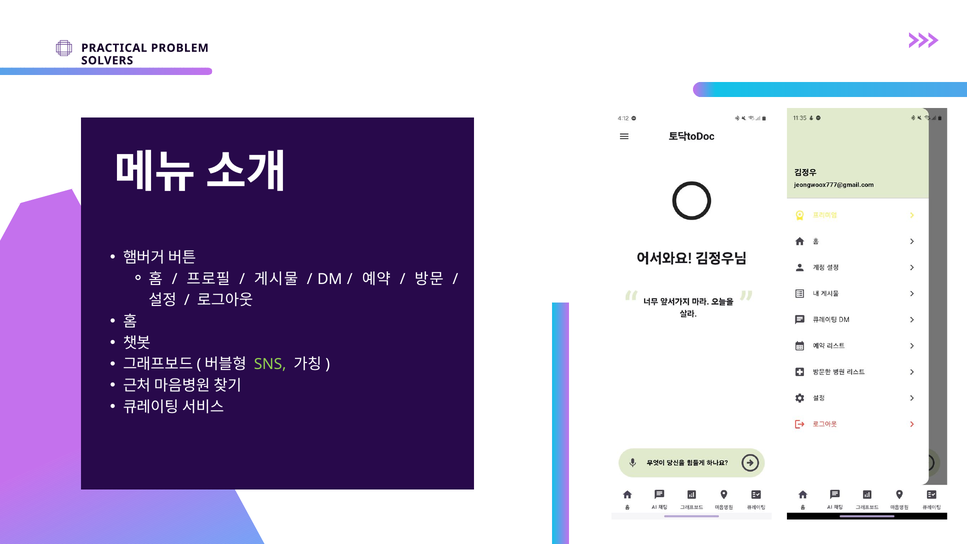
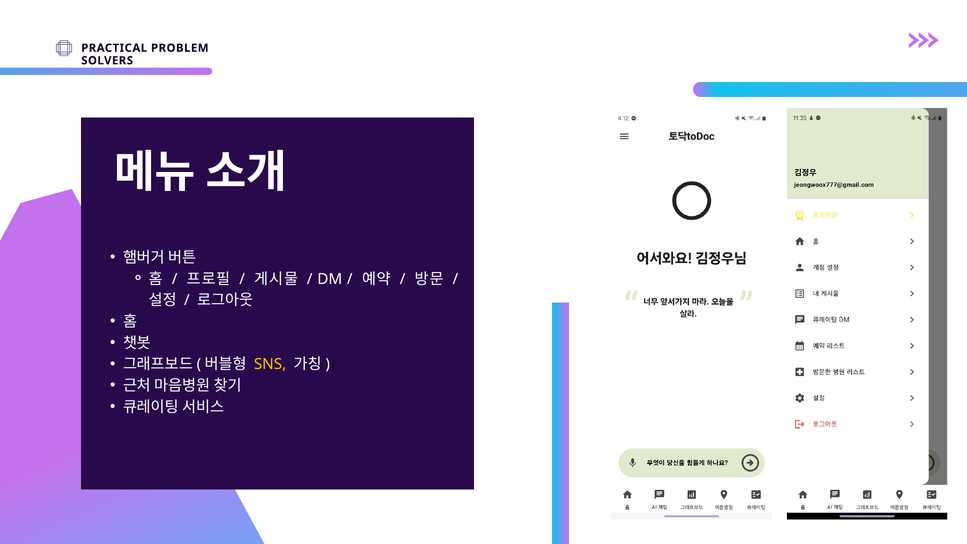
SNS colour: light green -> yellow (270, 364)
